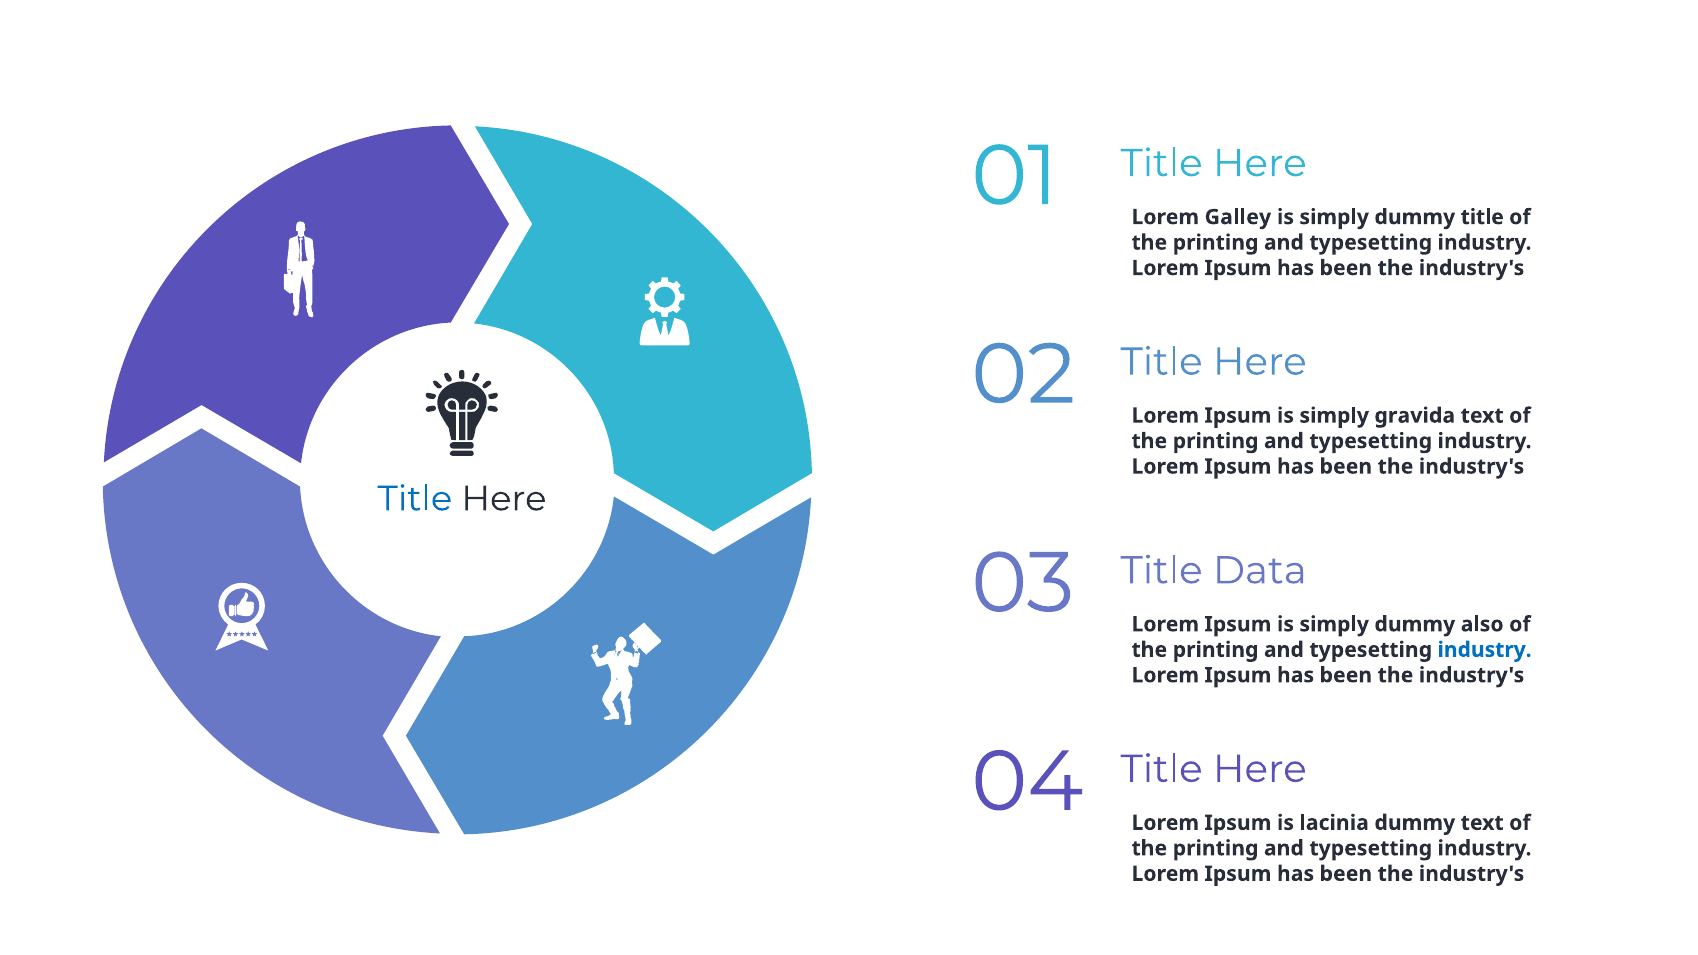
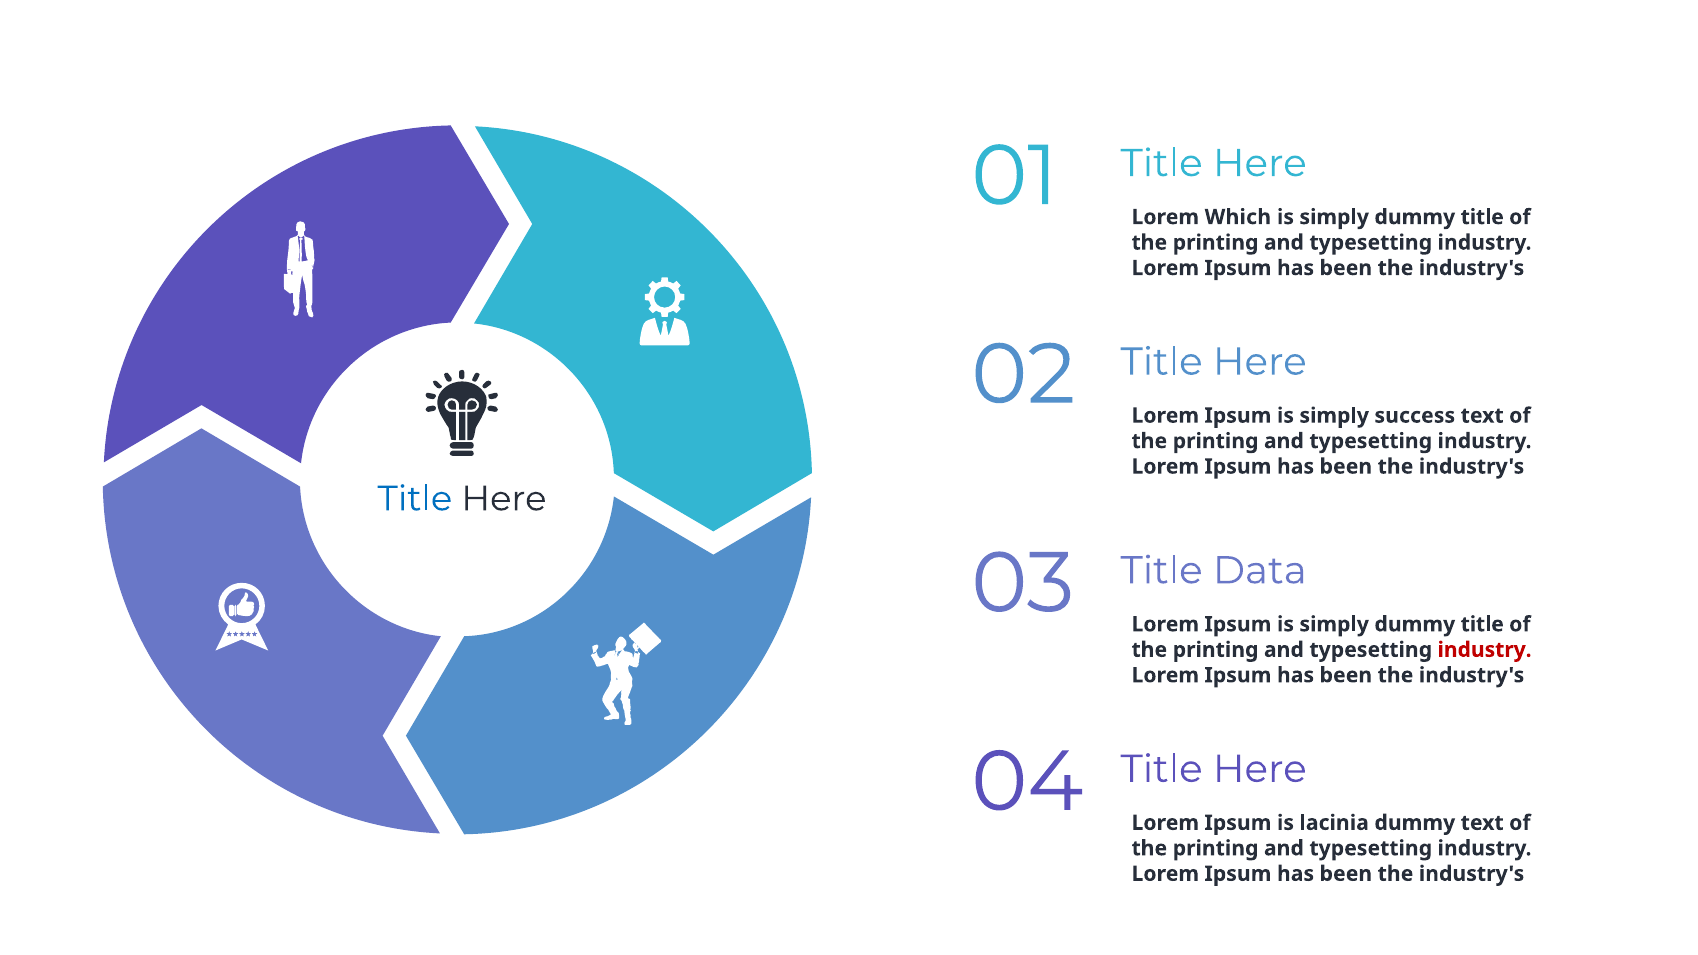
Galley: Galley -> Which (1238, 217)
gravida: gravida -> success (1415, 416)
also: also -> title (1482, 624)
industry colour: blue -> red (1485, 650)
